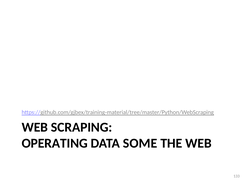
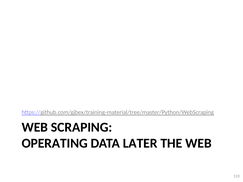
SOME: SOME -> LATER (140, 144)
